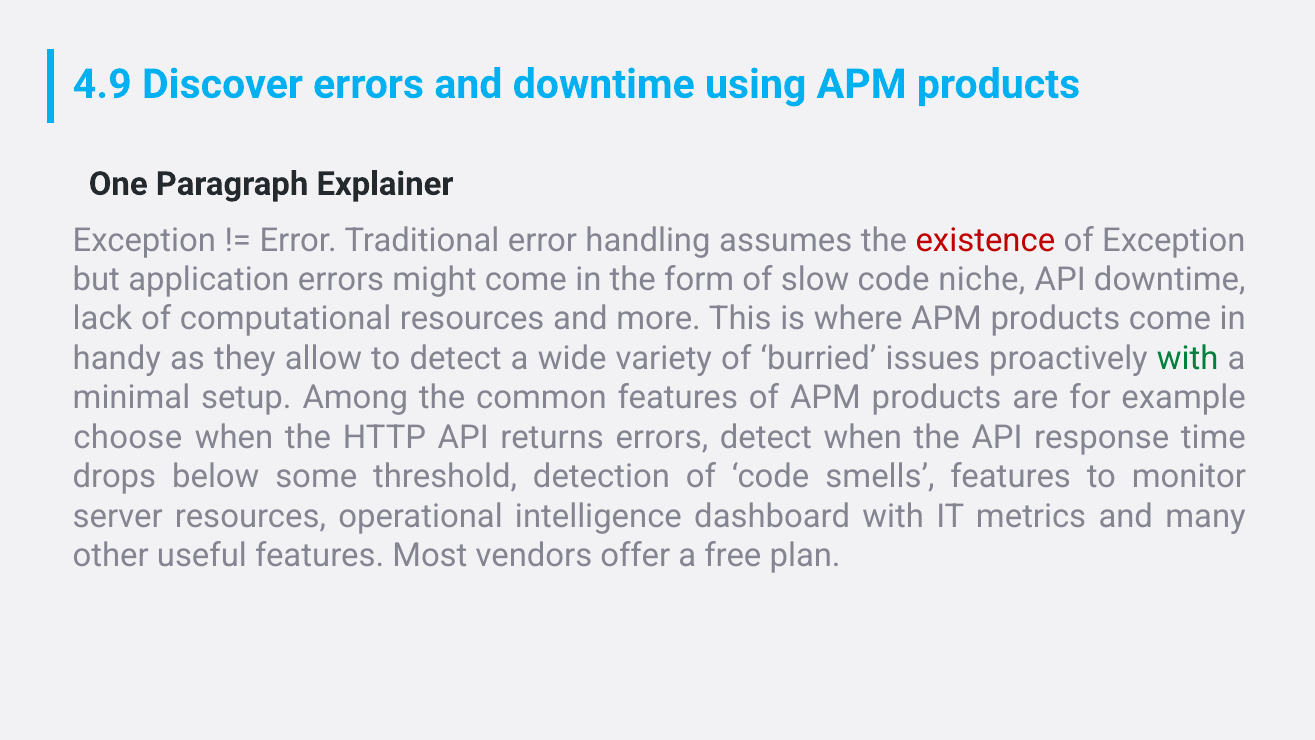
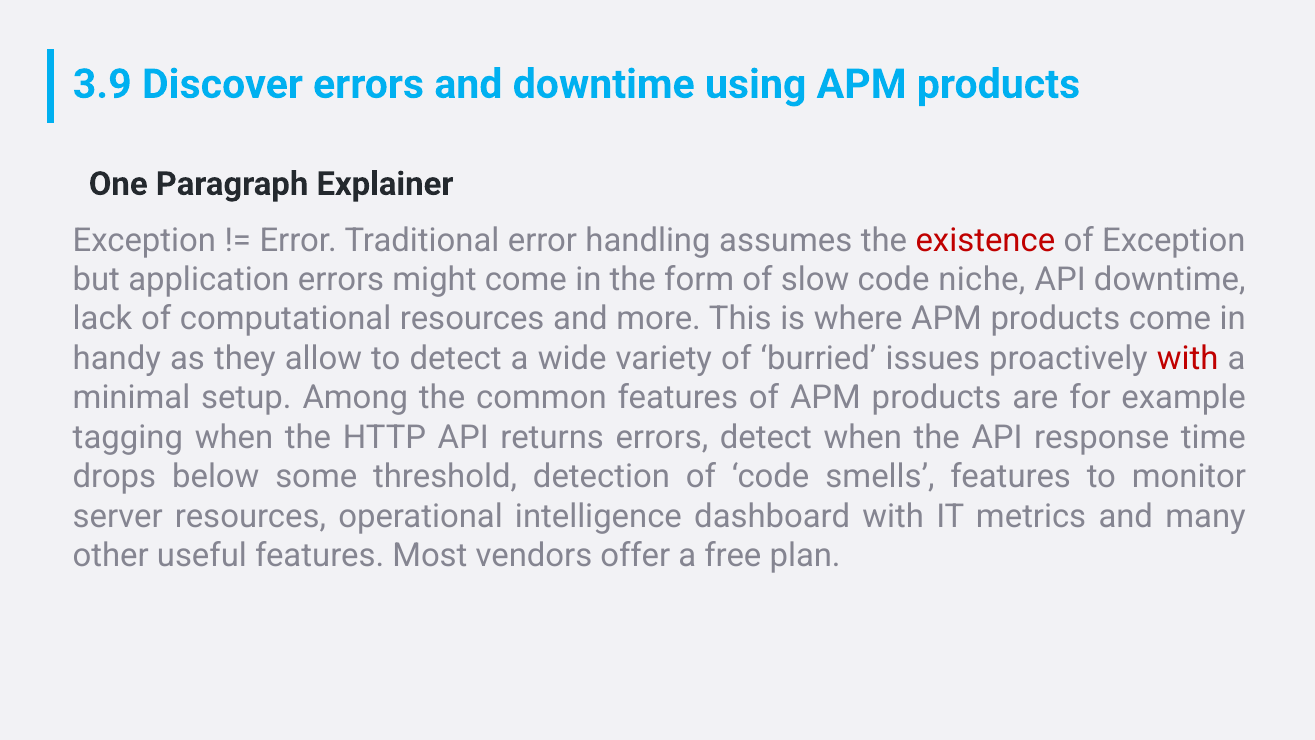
4.9: 4.9 -> 3.9 (102, 84)
with colour: green -> red (1188, 358)
choose: choose -> tagging (128, 437)
